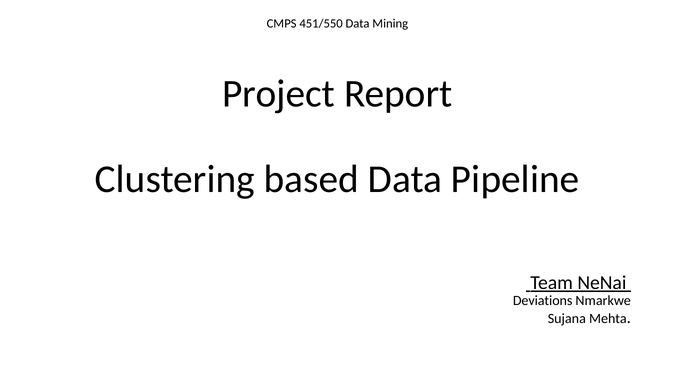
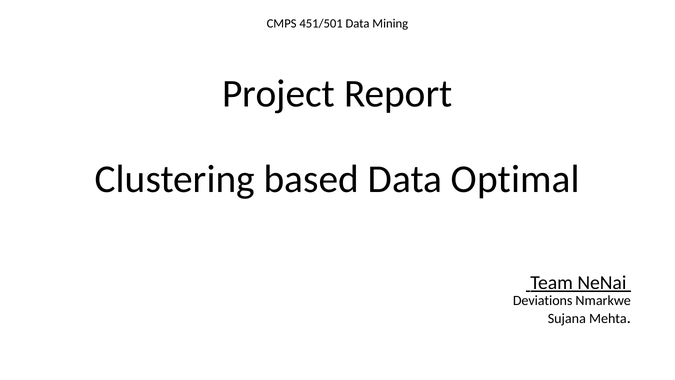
451/550: 451/550 -> 451/501 (321, 24)
Pipeline: Pipeline -> Optimal (515, 179)
